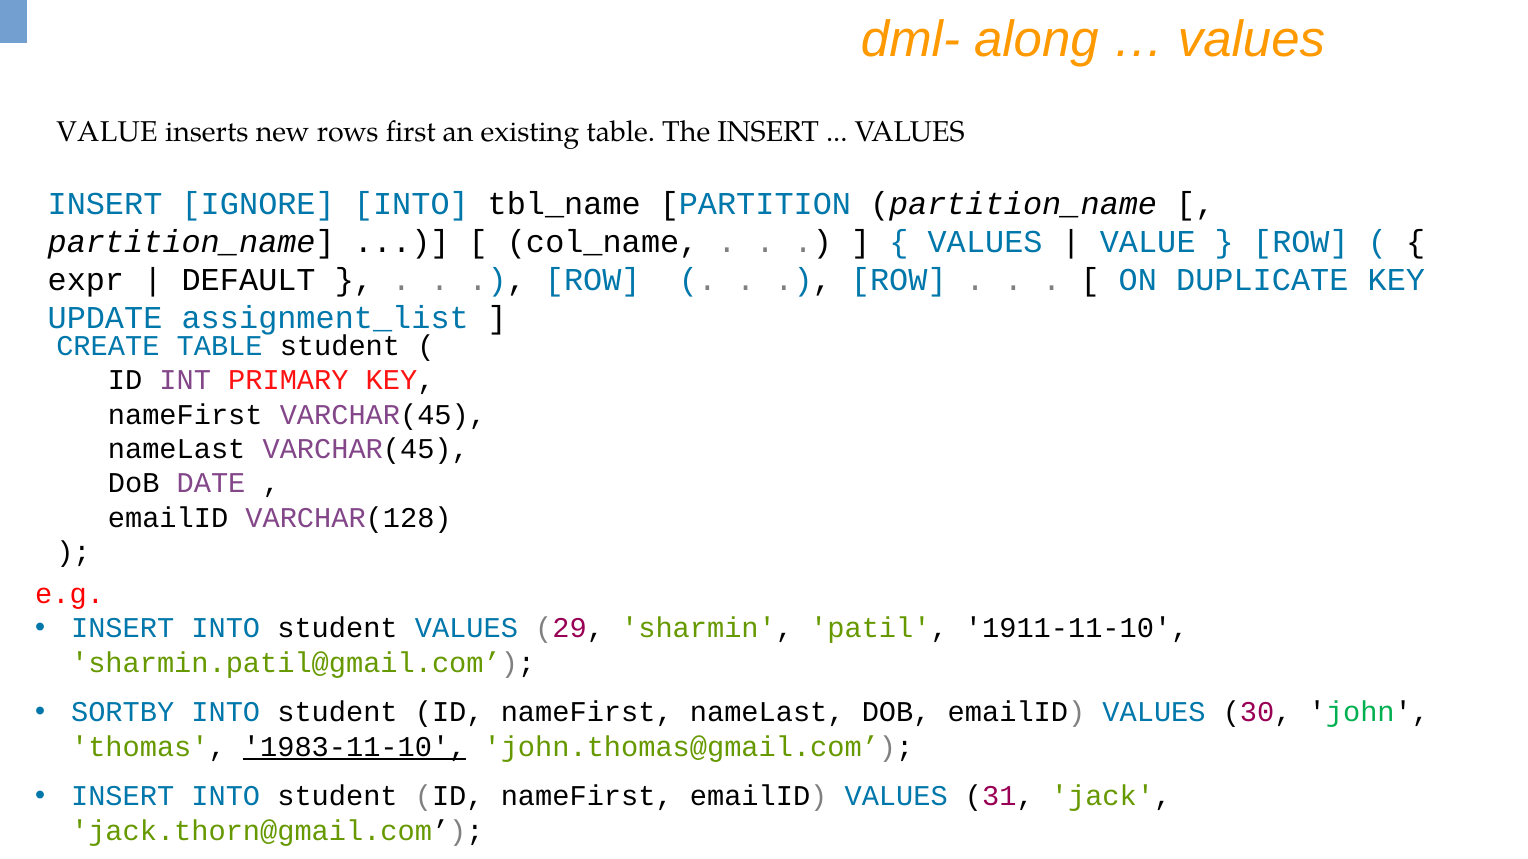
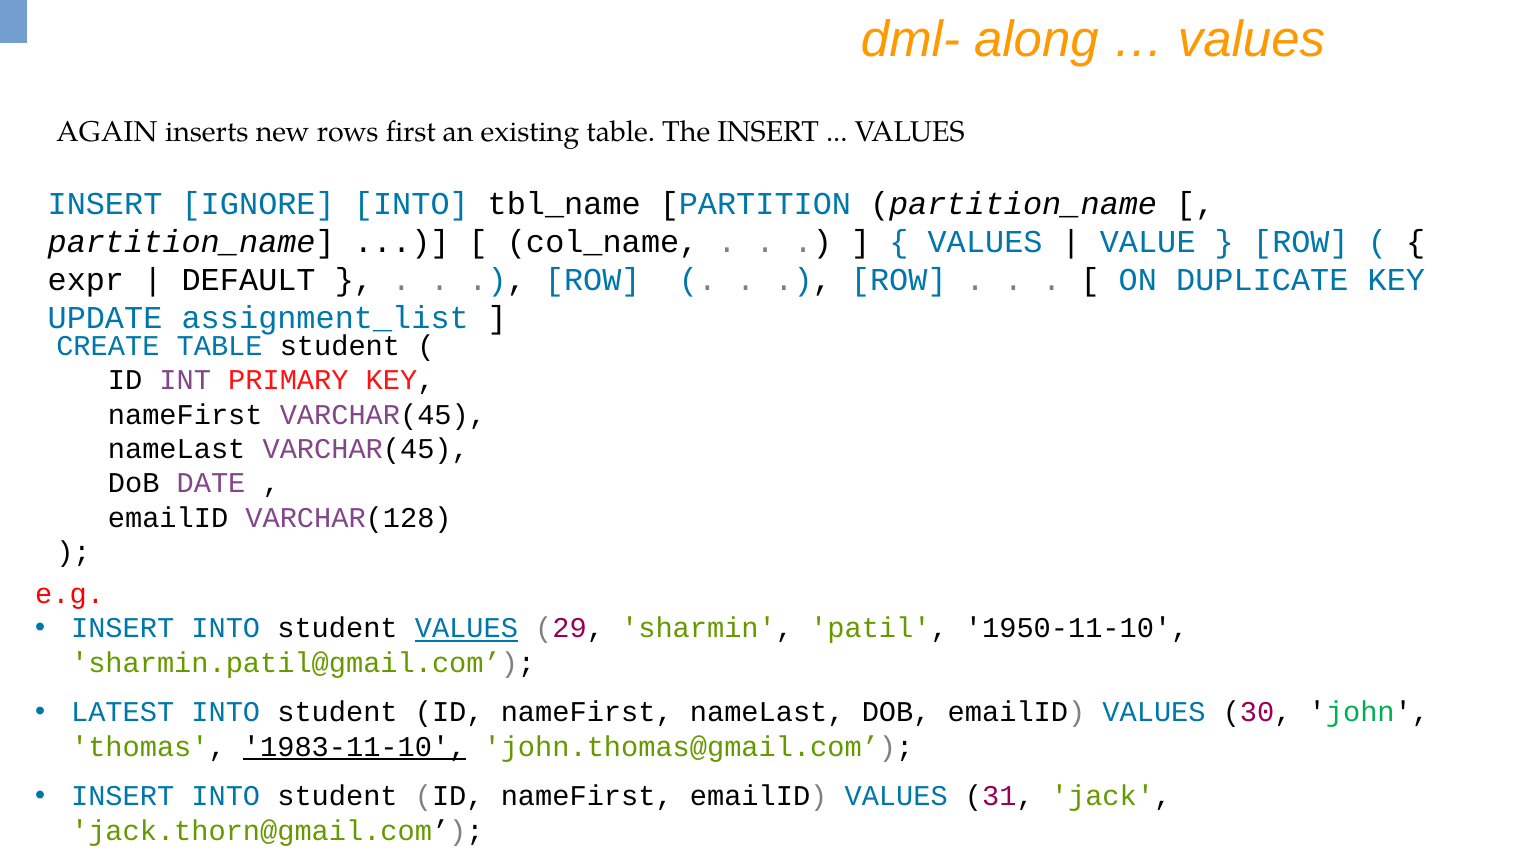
VALUE: VALUE -> AGAIN (107, 132)
VALUES underline: none -> present (466, 629)
1911-11-10: 1911-11-10 -> 1950-11-10 (1077, 629)
SORTBY: SORTBY -> LATEST (123, 713)
